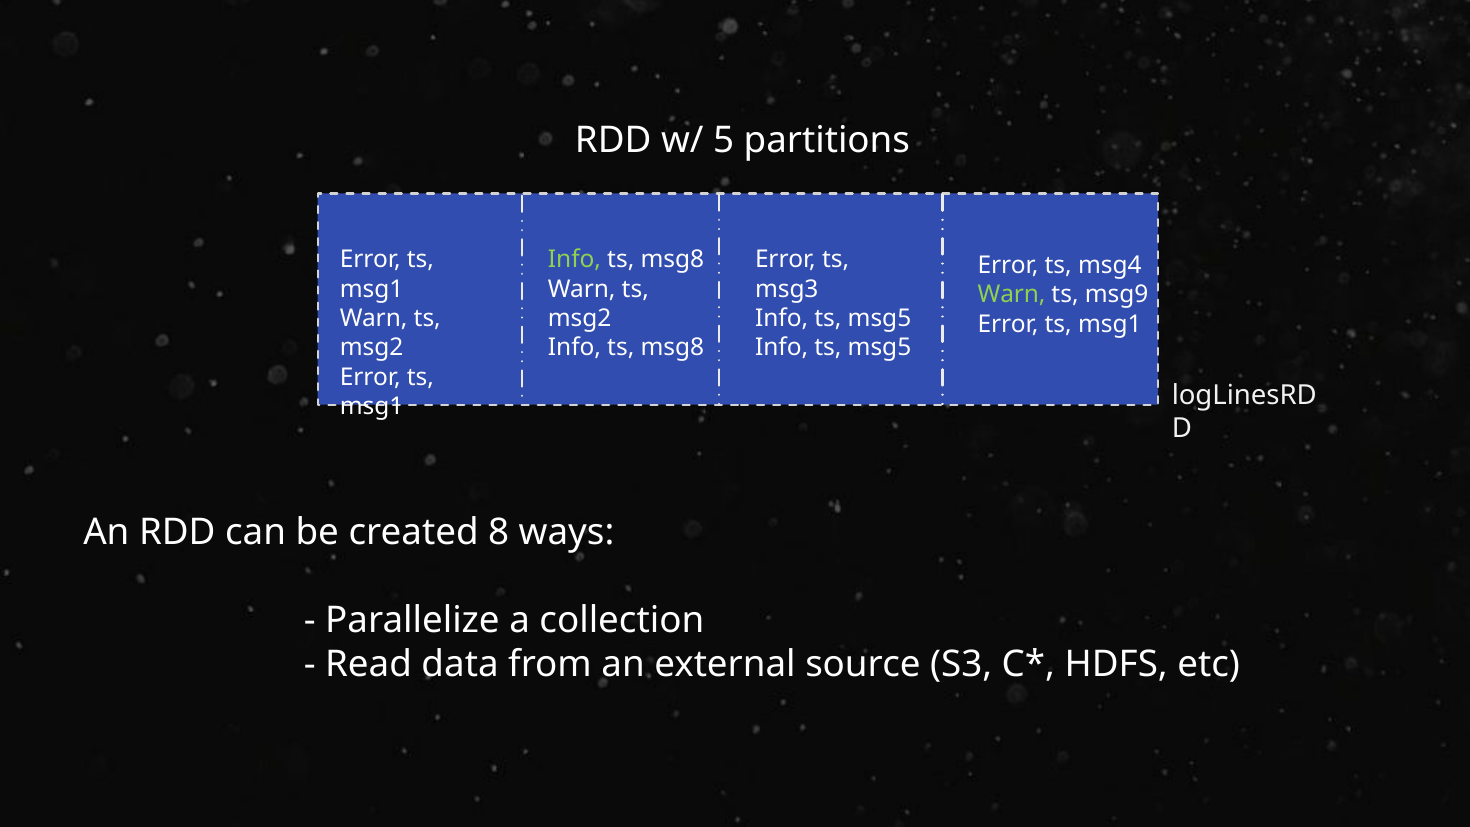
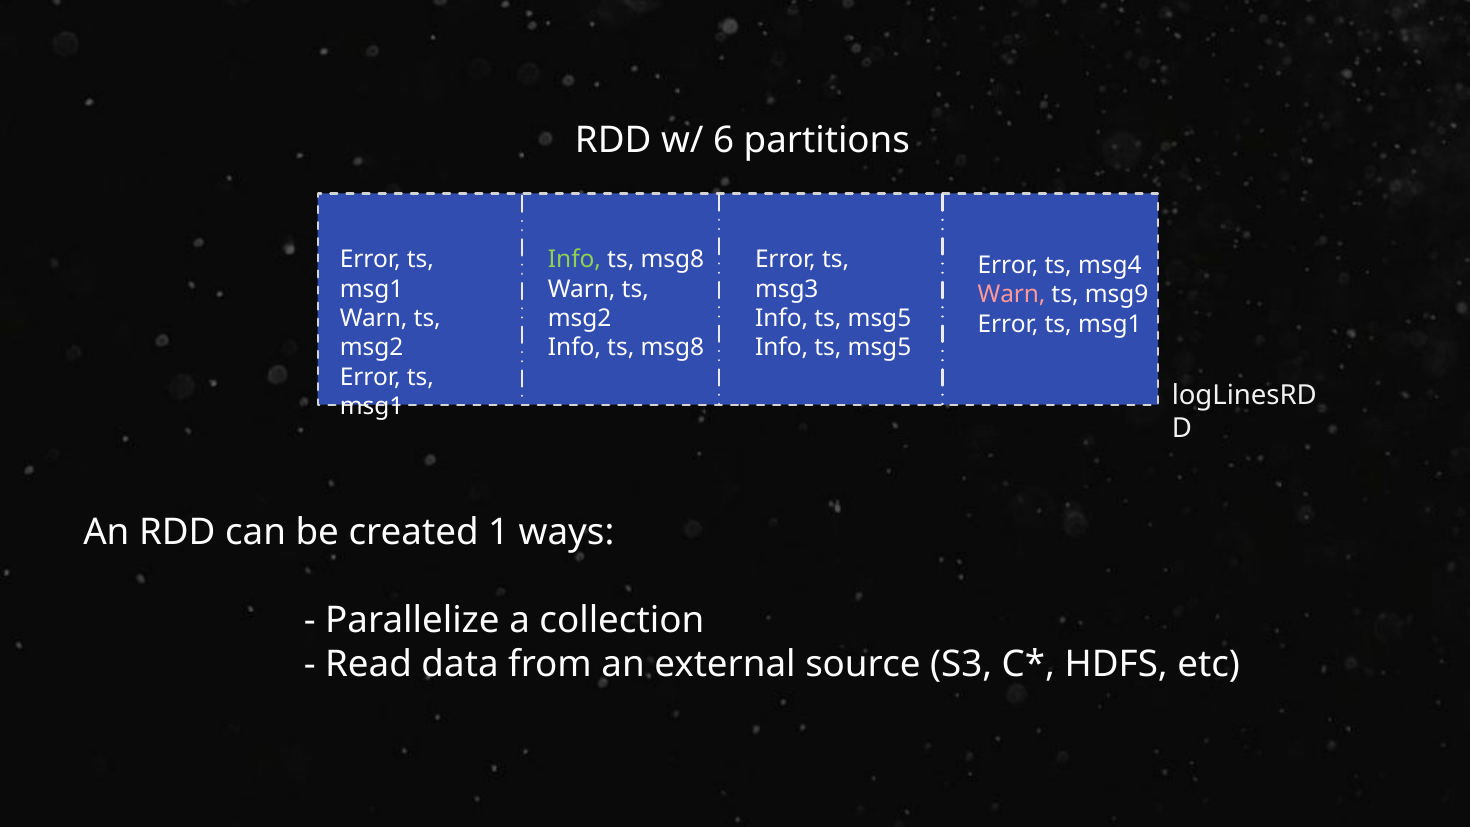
5: 5 -> 6 (724, 140)
Warn colour: light green -> pink (1012, 295)
8: 8 -> 1 (499, 532)
